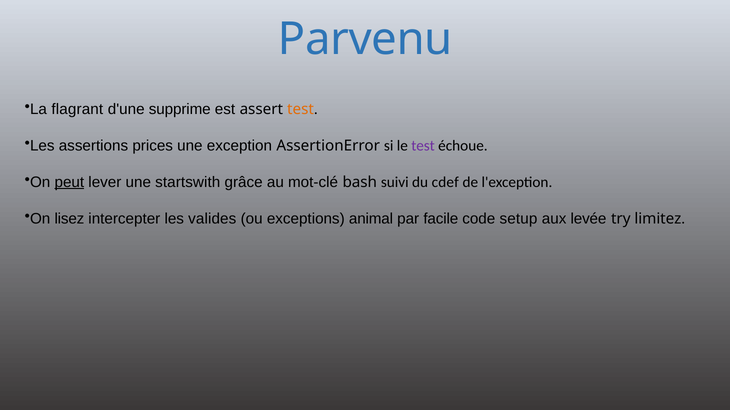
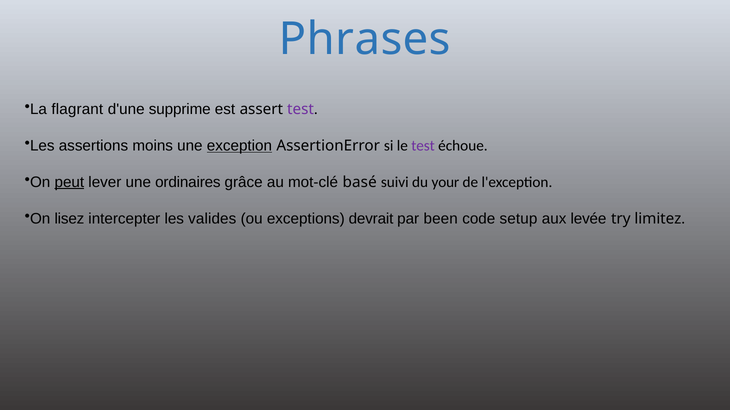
Parvenu: Parvenu -> Phrases (365, 39)
test colour: orange -> purple (301, 109)
prices: prices -> moins (153, 146)
exception underline: none -> present (239, 146)
startswith: startswith -> ordinaires (188, 182)
bash: bash -> basé (360, 182)
cdef: cdef -> your (445, 182)
animal: animal -> devrait (371, 219)
facile: facile -> been (441, 219)
